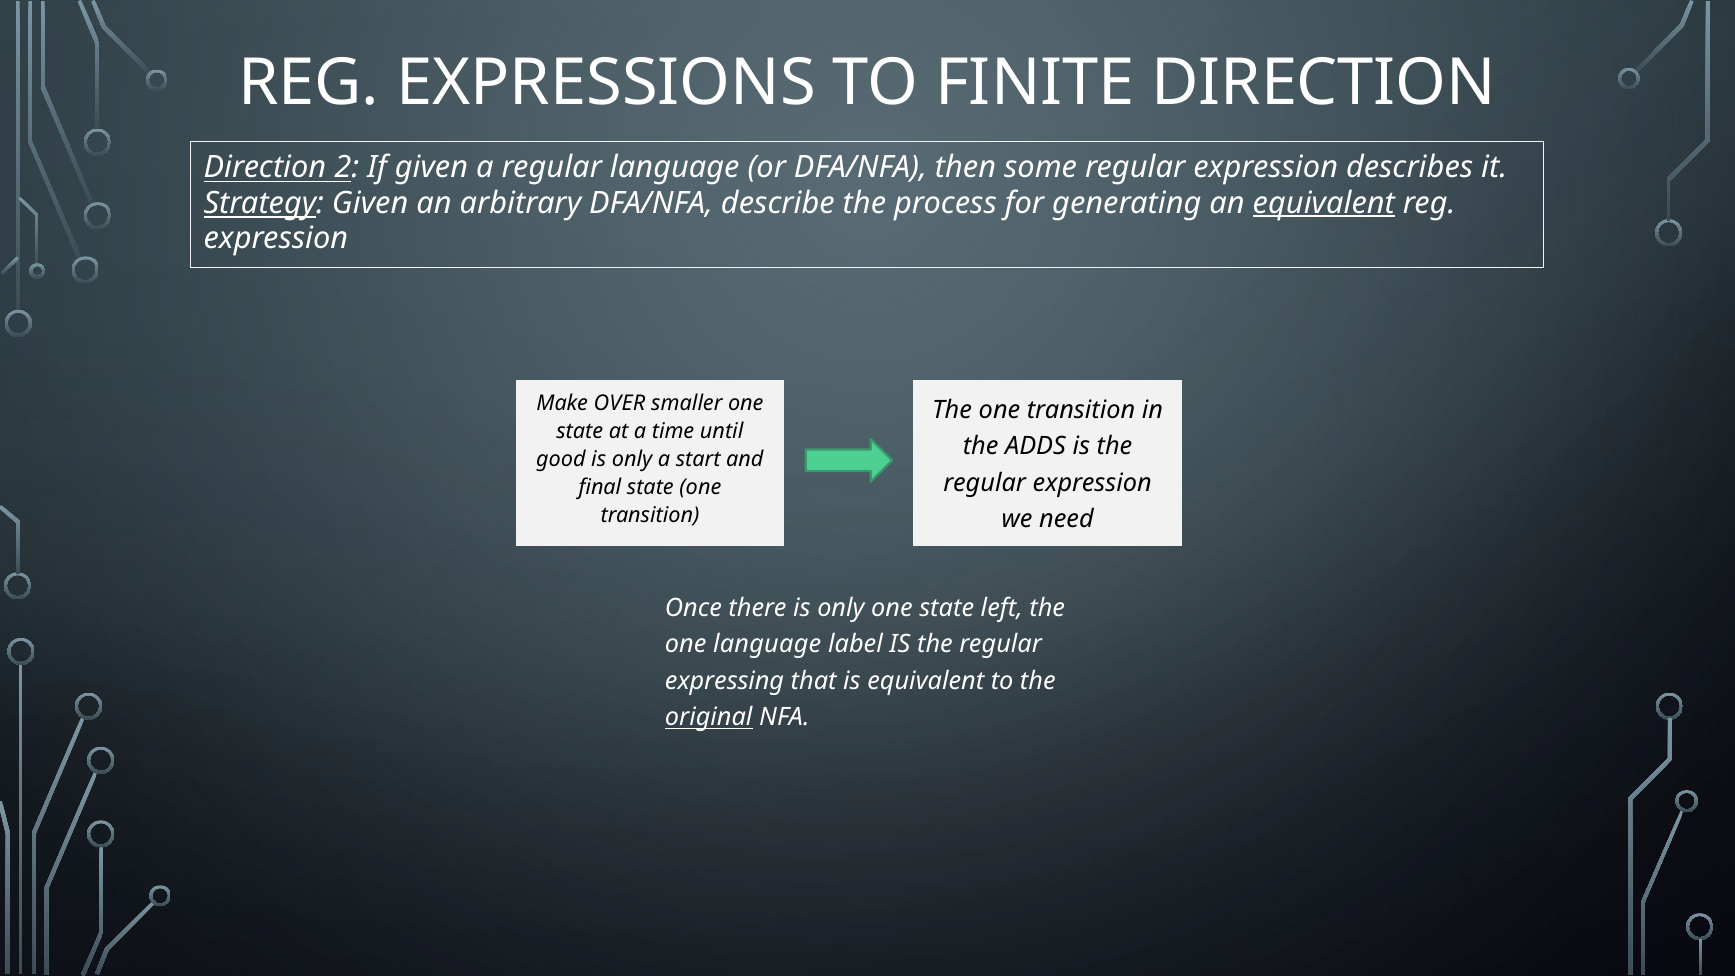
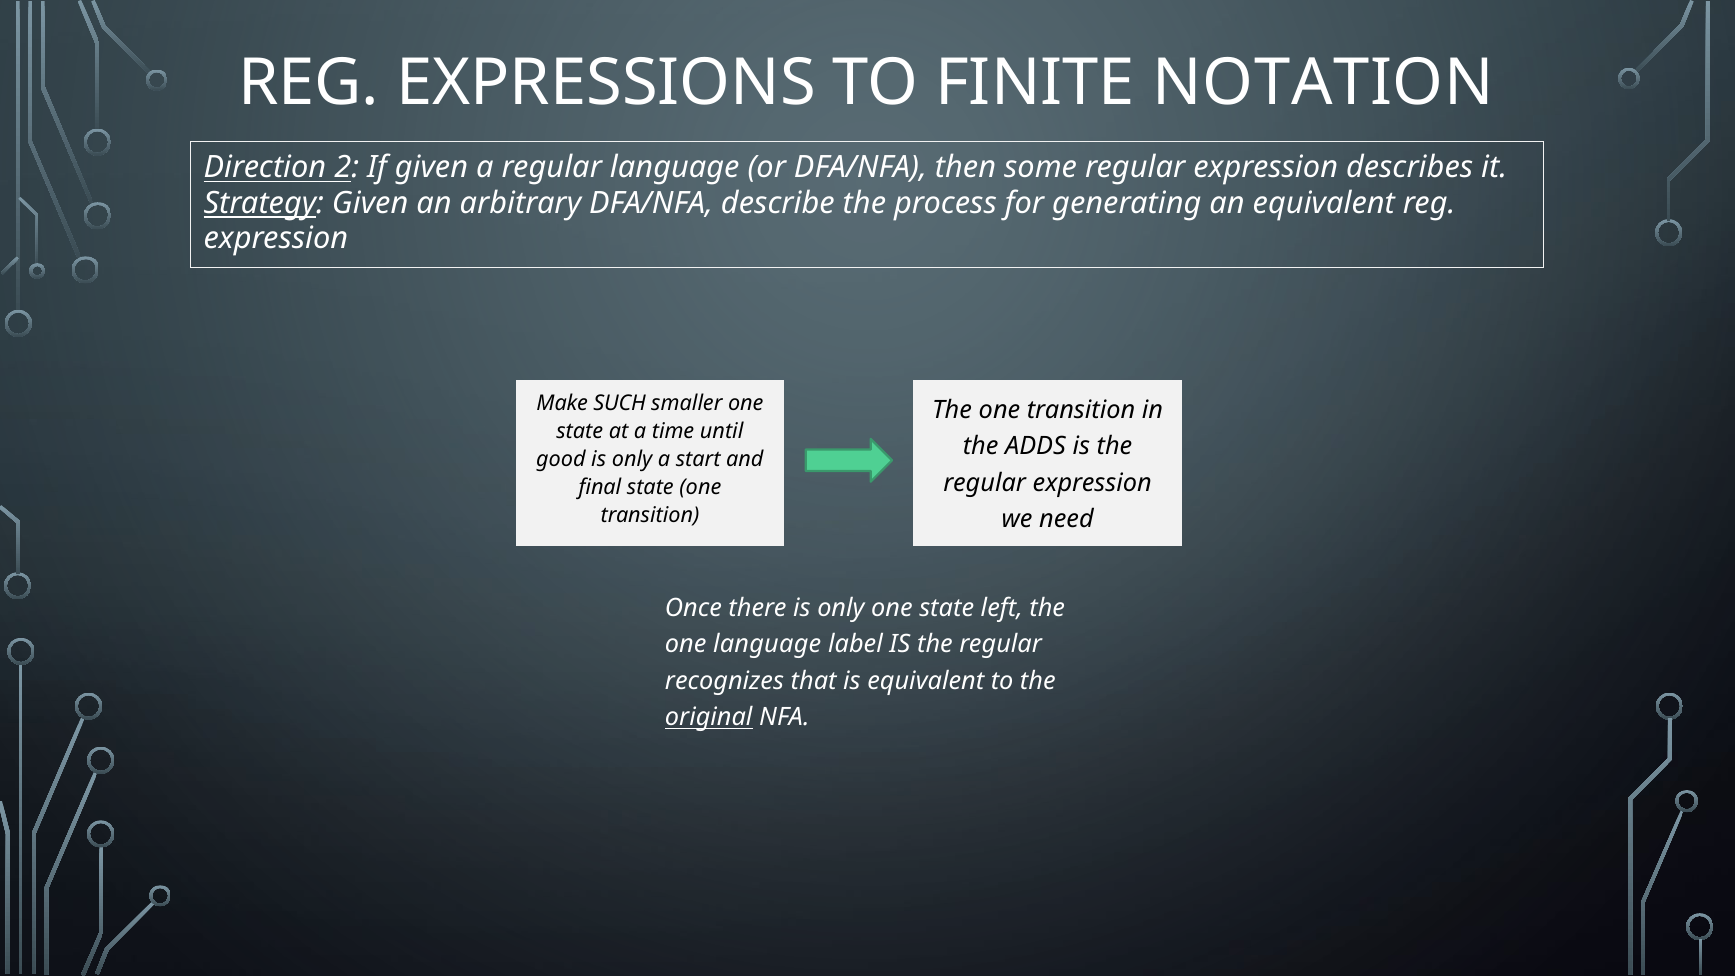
FINITE DIRECTION: DIRECTION -> NOTATION (1323, 83)
equivalent underline: present -> none (1324, 203)
OVER: OVER -> SUCH (620, 403)
expressing: expressing -> recognizes (724, 681)
